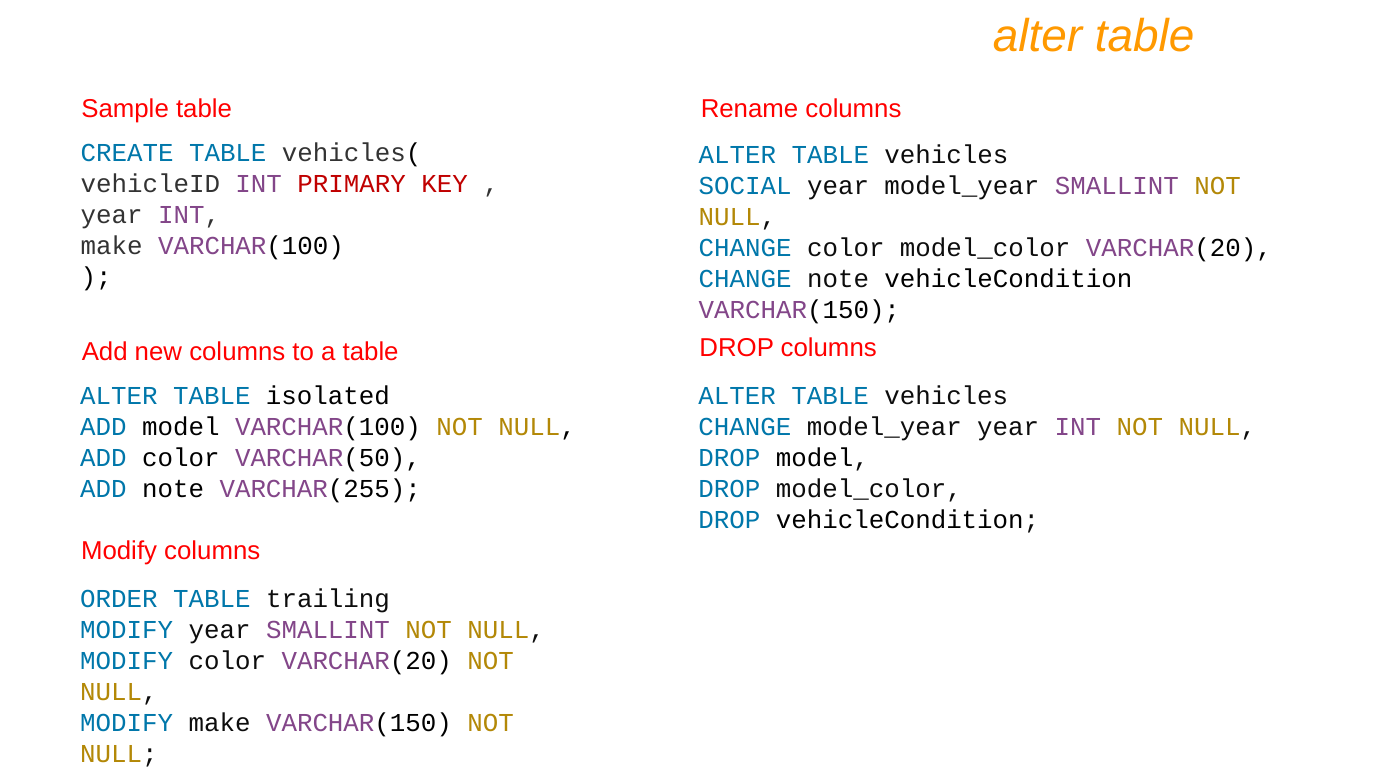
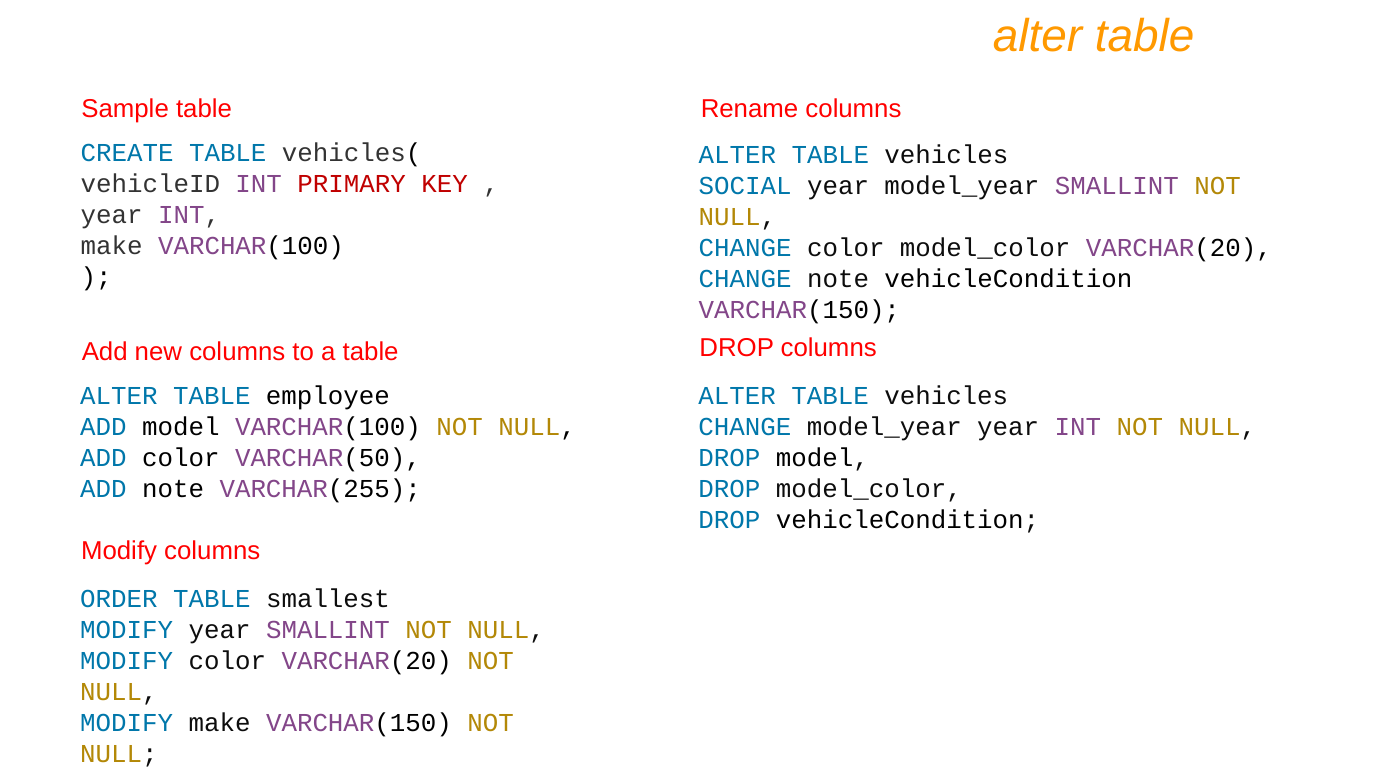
isolated: isolated -> employee (328, 396)
trailing: trailing -> smallest (328, 598)
